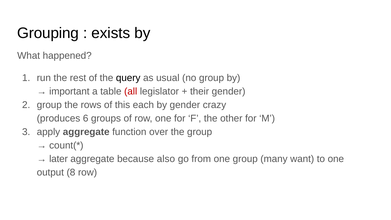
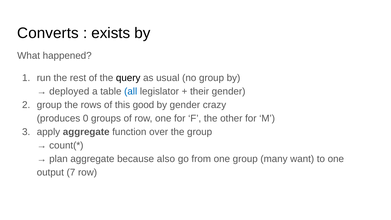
Grouping: Grouping -> Converts (48, 33)
important: important -> deployed (69, 91)
all colour: red -> blue (131, 91)
each: each -> good (143, 105)
6: 6 -> 0 (86, 118)
later: later -> plan (58, 159)
8: 8 -> 7 (71, 172)
